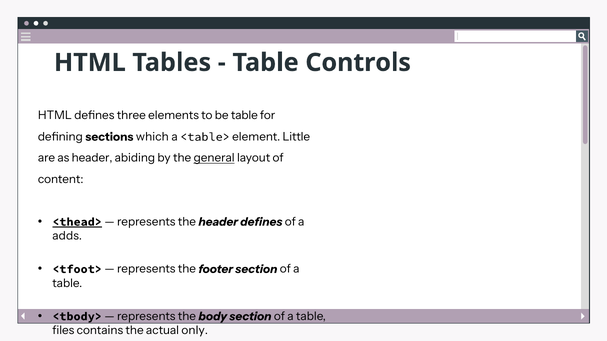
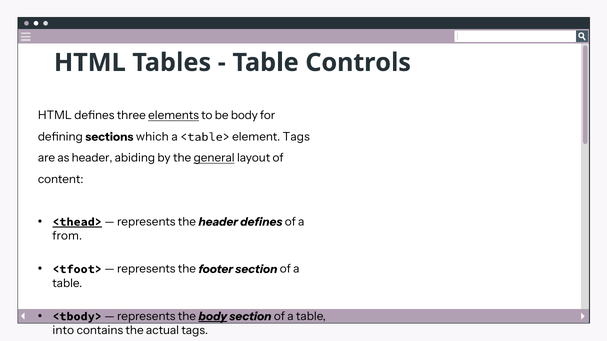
elements underline: none -> present (174, 116)
be table: table -> body (244, 116)
element Little: Little -> Tags (296, 137)
adds: adds -> from (67, 236)
body underline: none -> present (213, 317)
files: files -> into (63, 331)
actual only: only -> tags (195, 331)
